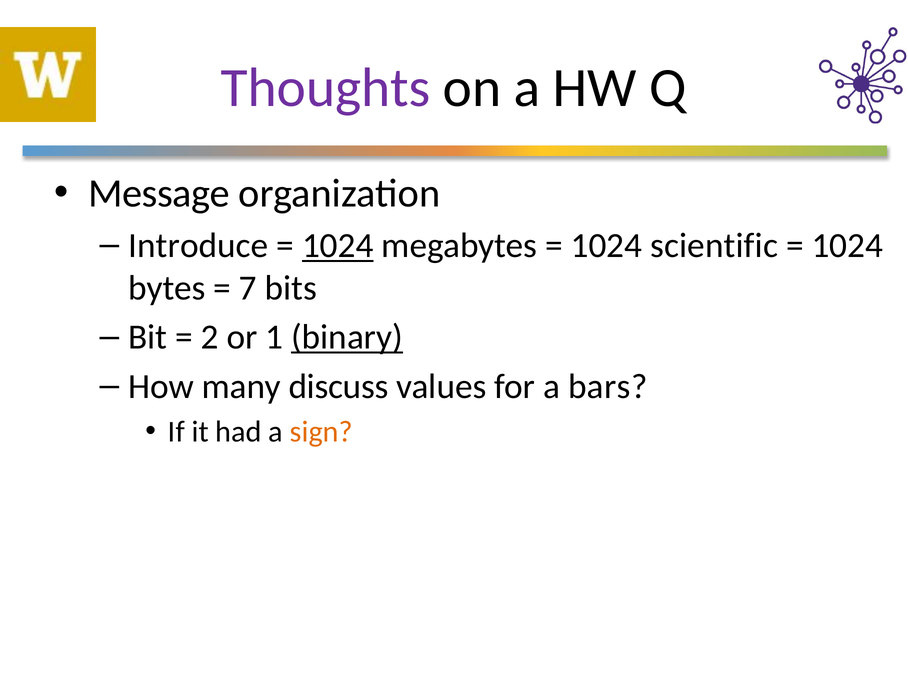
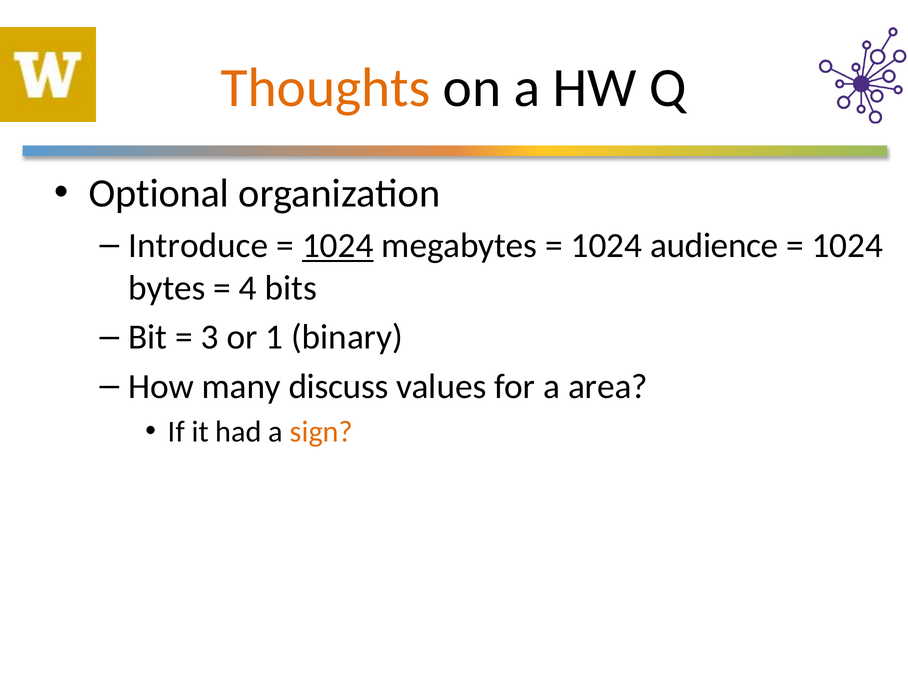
Thoughts colour: purple -> orange (326, 88)
Message: Message -> Optional (159, 194)
scientific: scientific -> audience (714, 246)
7: 7 -> 4 (248, 288)
2: 2 -> 3 (210, 337)
binary underline: present -> none (347, 337)
bars: bars -> area (608, 387)
